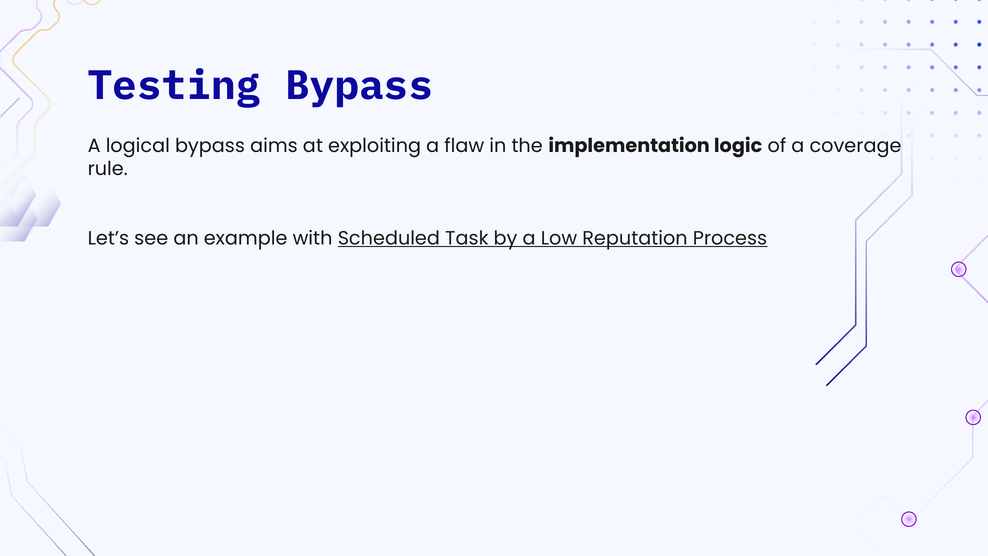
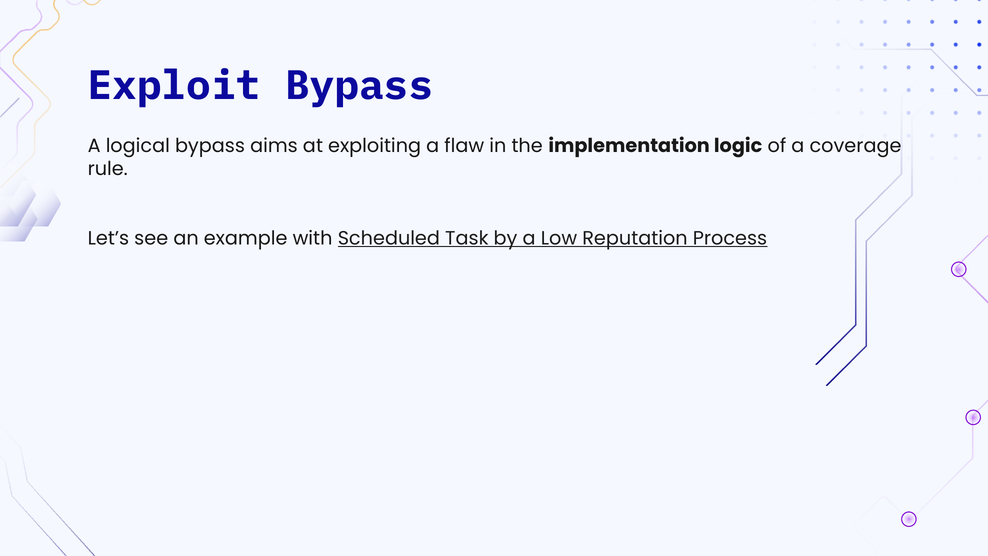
Testing: Testing -> Exploit (174, 86)
